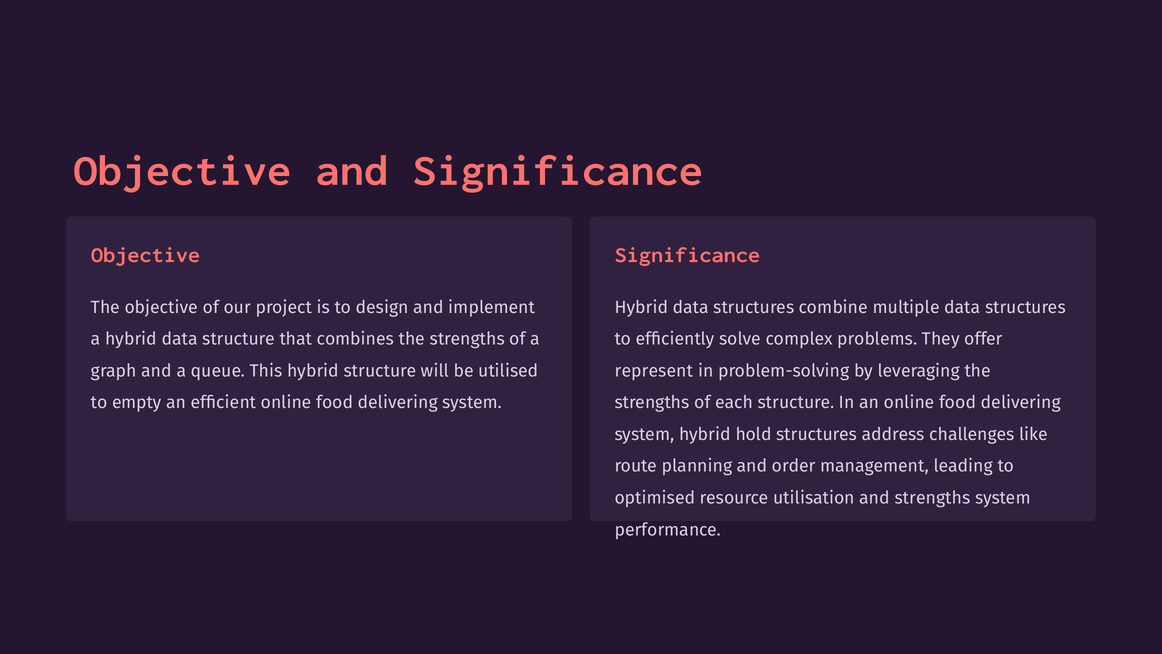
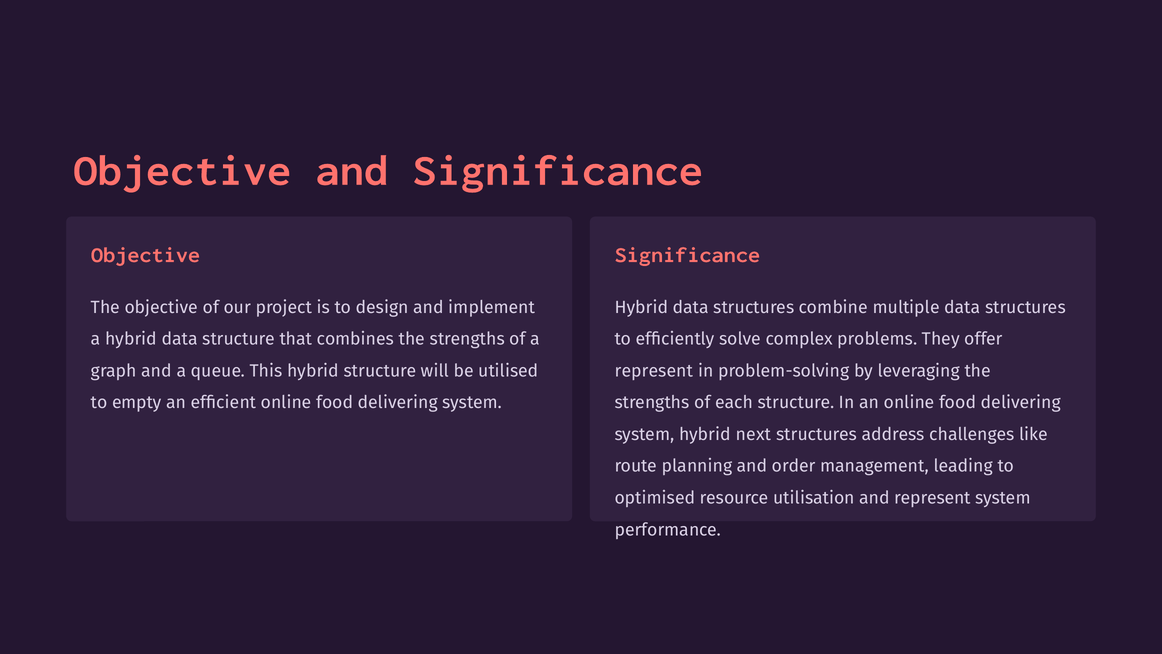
hold: hold -> next (753, 434)
and strengths: strengths -> represent (933, 498)
